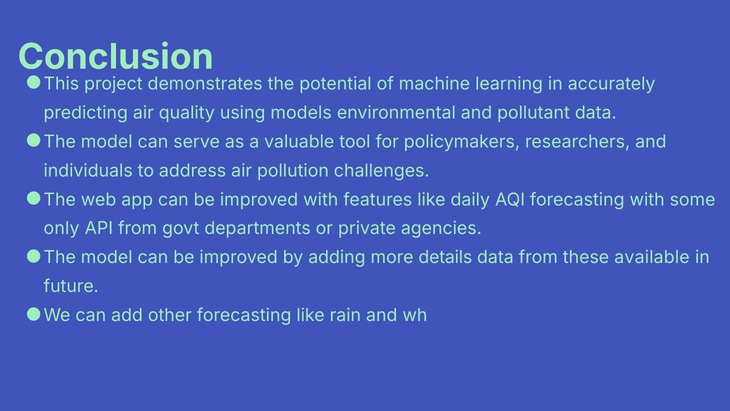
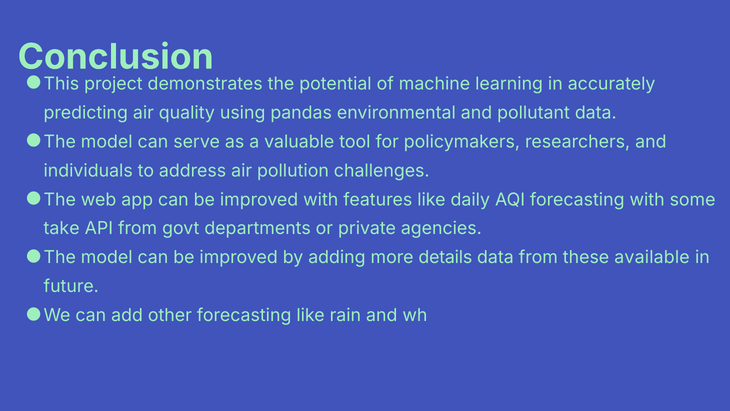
models: models -> pandas (301, 113)
only: only -> take (62, 228)
